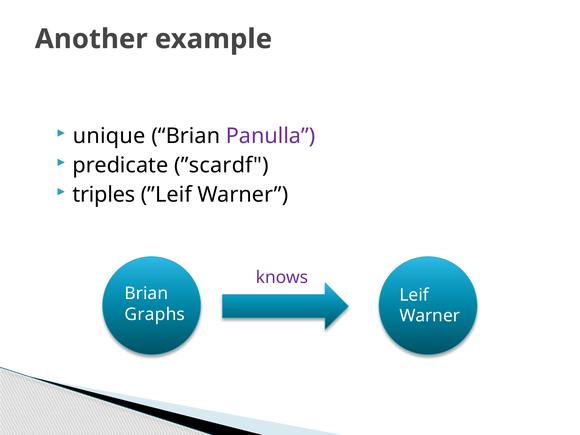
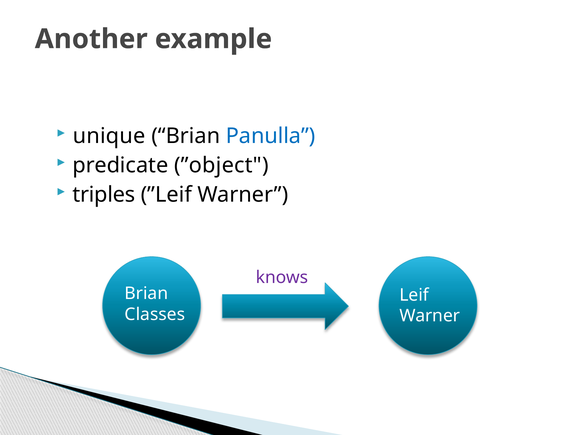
Panulla colour: purple -> blue (271, 136)
”scardf: ”scardf -> ”object (221, 165)
Graphs: Graphs -> Classes (155, 314)
